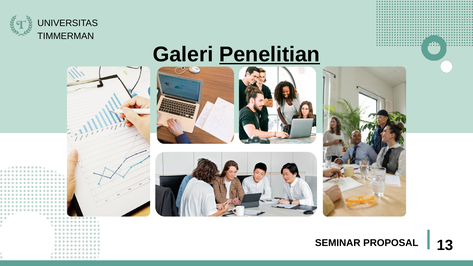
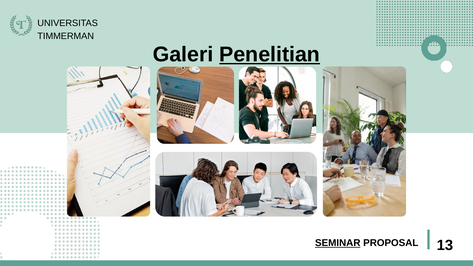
SEMINAR underline: none -> present (338, 243)
